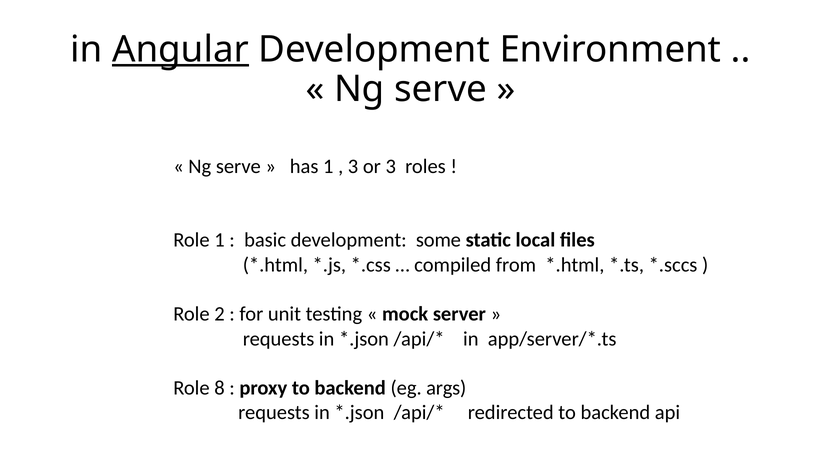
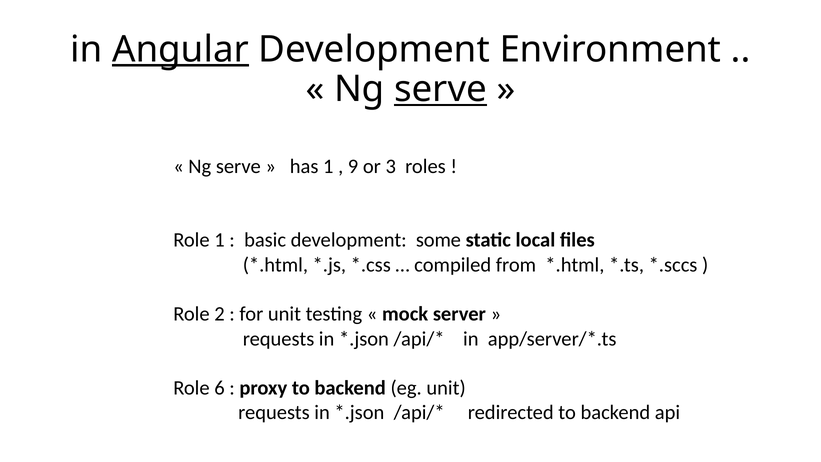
serve underline: none -> present (441, 89)
3: 3 -> 9 (353, 166)
8: 8 -> 6 (219, 388)
eg args: args -> unit (446, 388)
